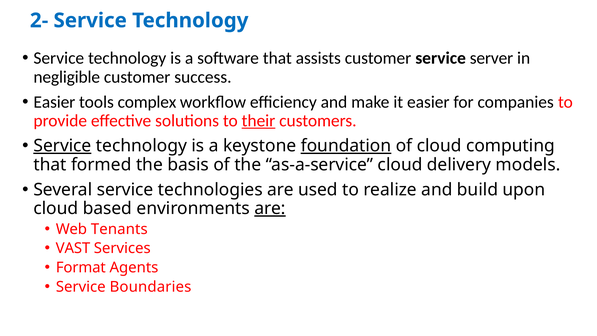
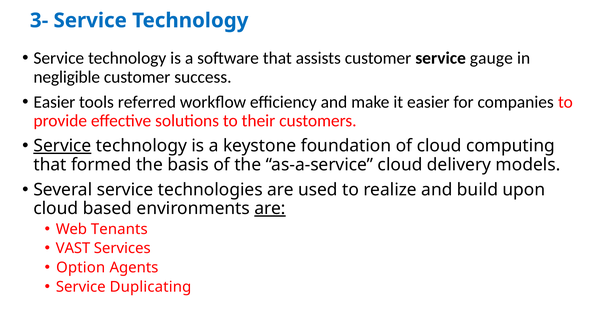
2-: 2- -> 3- (39, 20)
server: server -> gauge (491, 58)
complex: complex -> referred (147, 102)
their underline: present -> none (258, 121)
foundation underline: present -> none (346, 146)
Format: Format -> Option (81, 267)
Boundaries: Boundaries -> Duplicating (150, 287)
